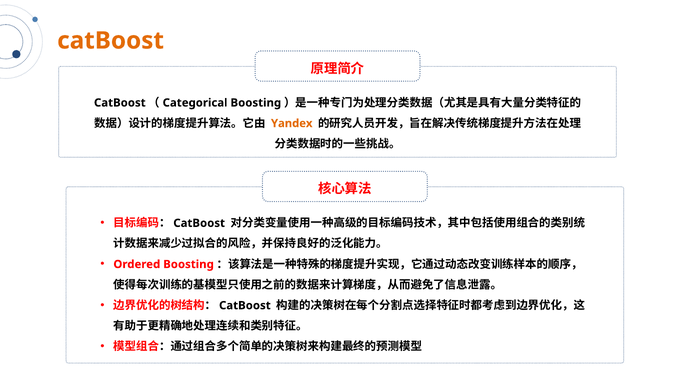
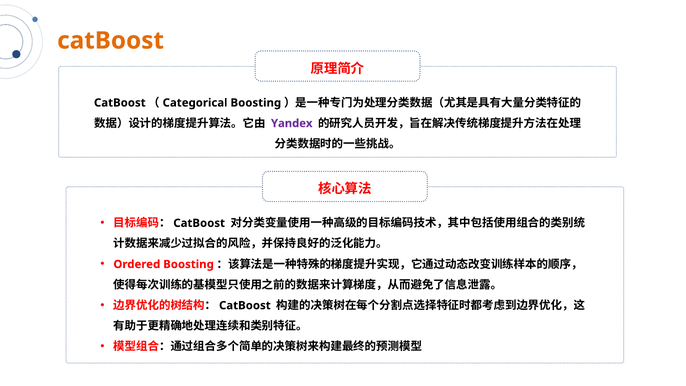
Yandex colour: orange -> purple (292, 123)
